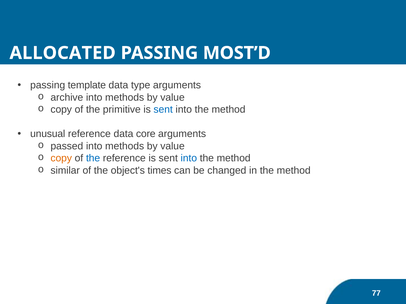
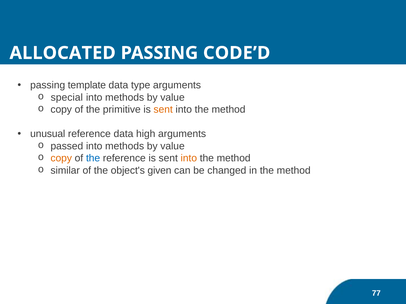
MOST’D: MOST’D -> CODE’D (237, 53)
archive: archive -> special (67, 98)
sent colour: blue -> orange (163, 110)
core: core -> high (146, 134)
into colour: blue -> orange (189, 159)
times: times -> given (159, 171)
